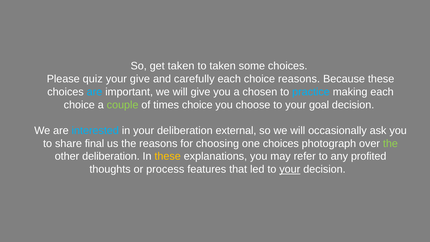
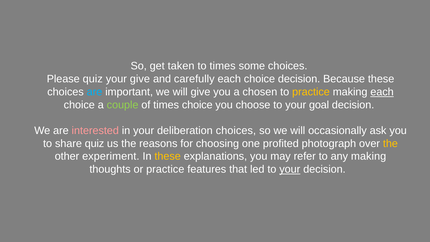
to taken: taken -> times (223, 66)
choice reasons: reasons -> decision (299, 79)
practice colour: light blue -> yellow (311, 92)
each underline: none -> present (382, 92)
interested colour: light blue -> pink (95, 131)
deliberation external: external -> choices (236, 131)
share final: final -> quiz (94, 143)
one choices: choices -> profited (281, 143)
the colour: light green -> yellow (390, 143)
other deliberation: deliberation -> experiment (111, 156)
any profited: profited -> making (369, 156)
or process: process -> practice (165, 169)
